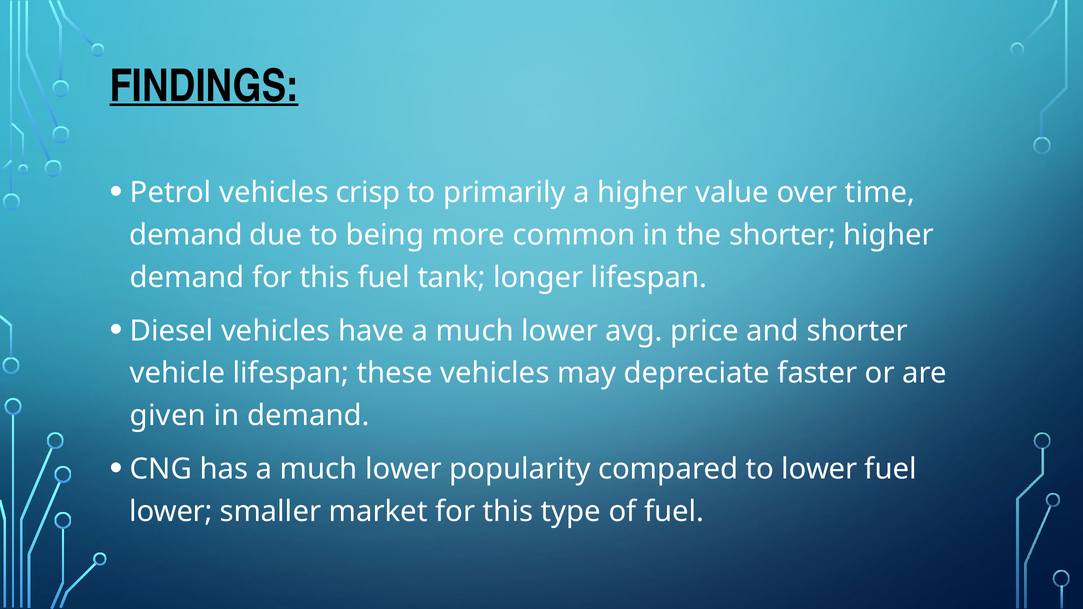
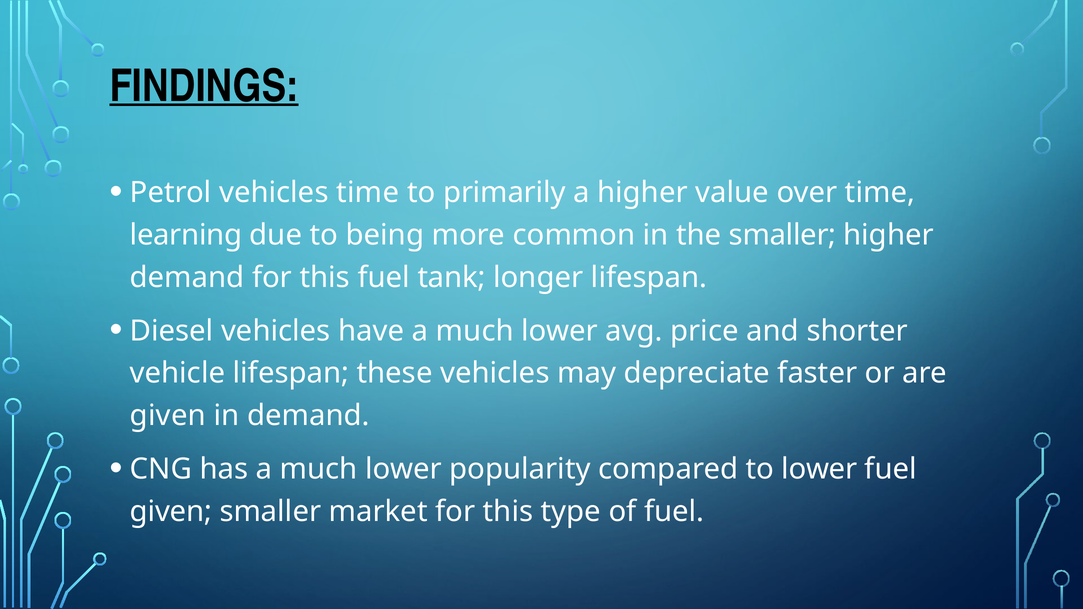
vehicles crisp: crisp -> time (368, 193)
demand: demand -> learning (186, 235)
the shorter: shorter -> smaller (783, 235)
lower: lower -> given (171, 512)
